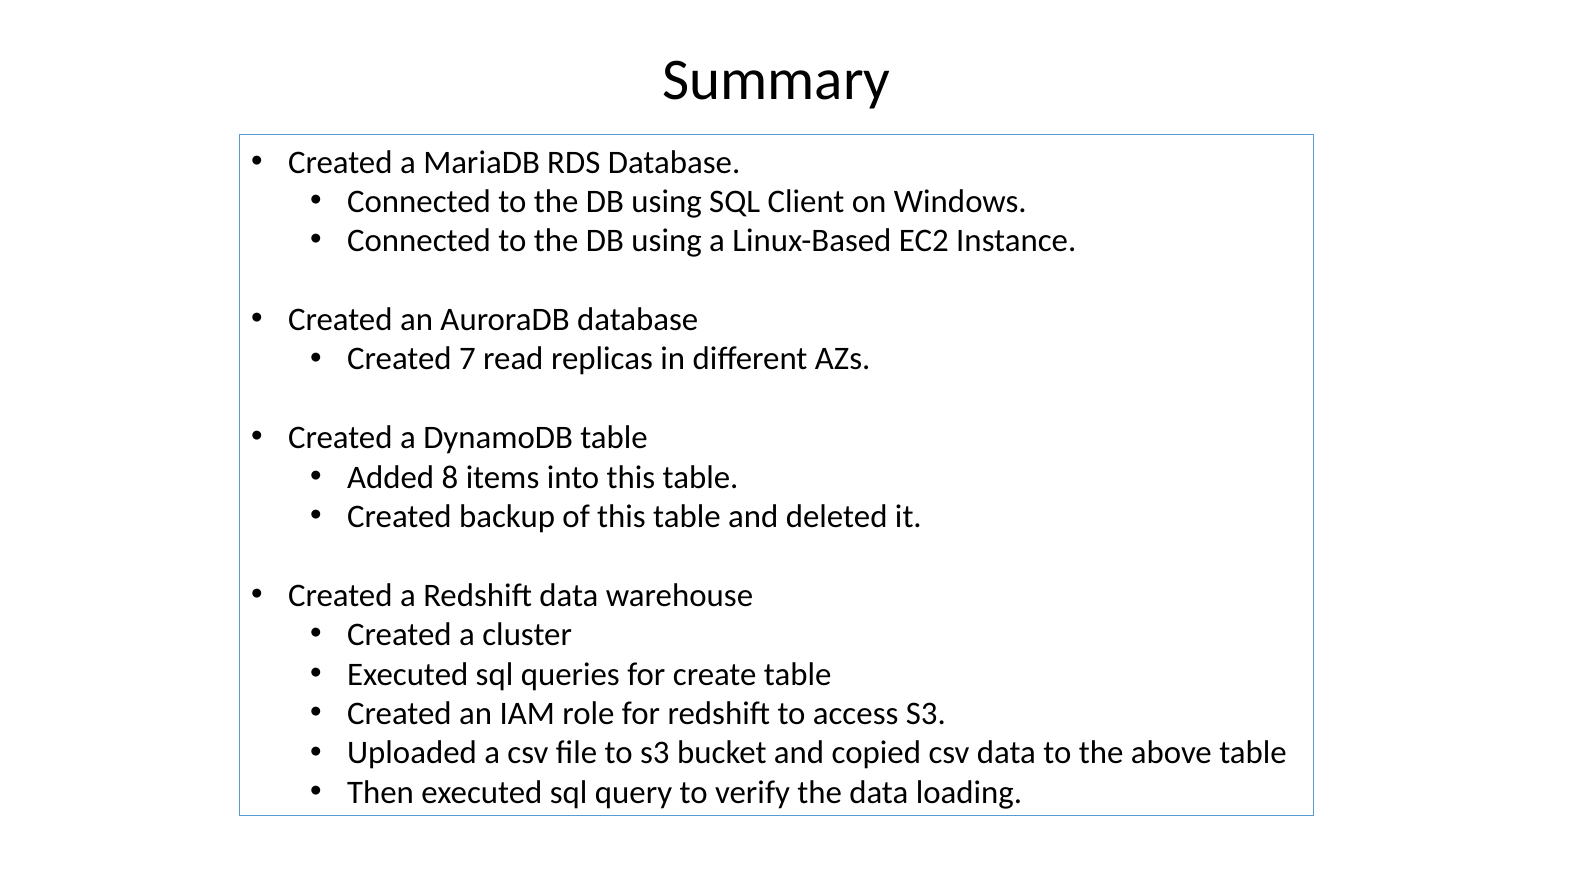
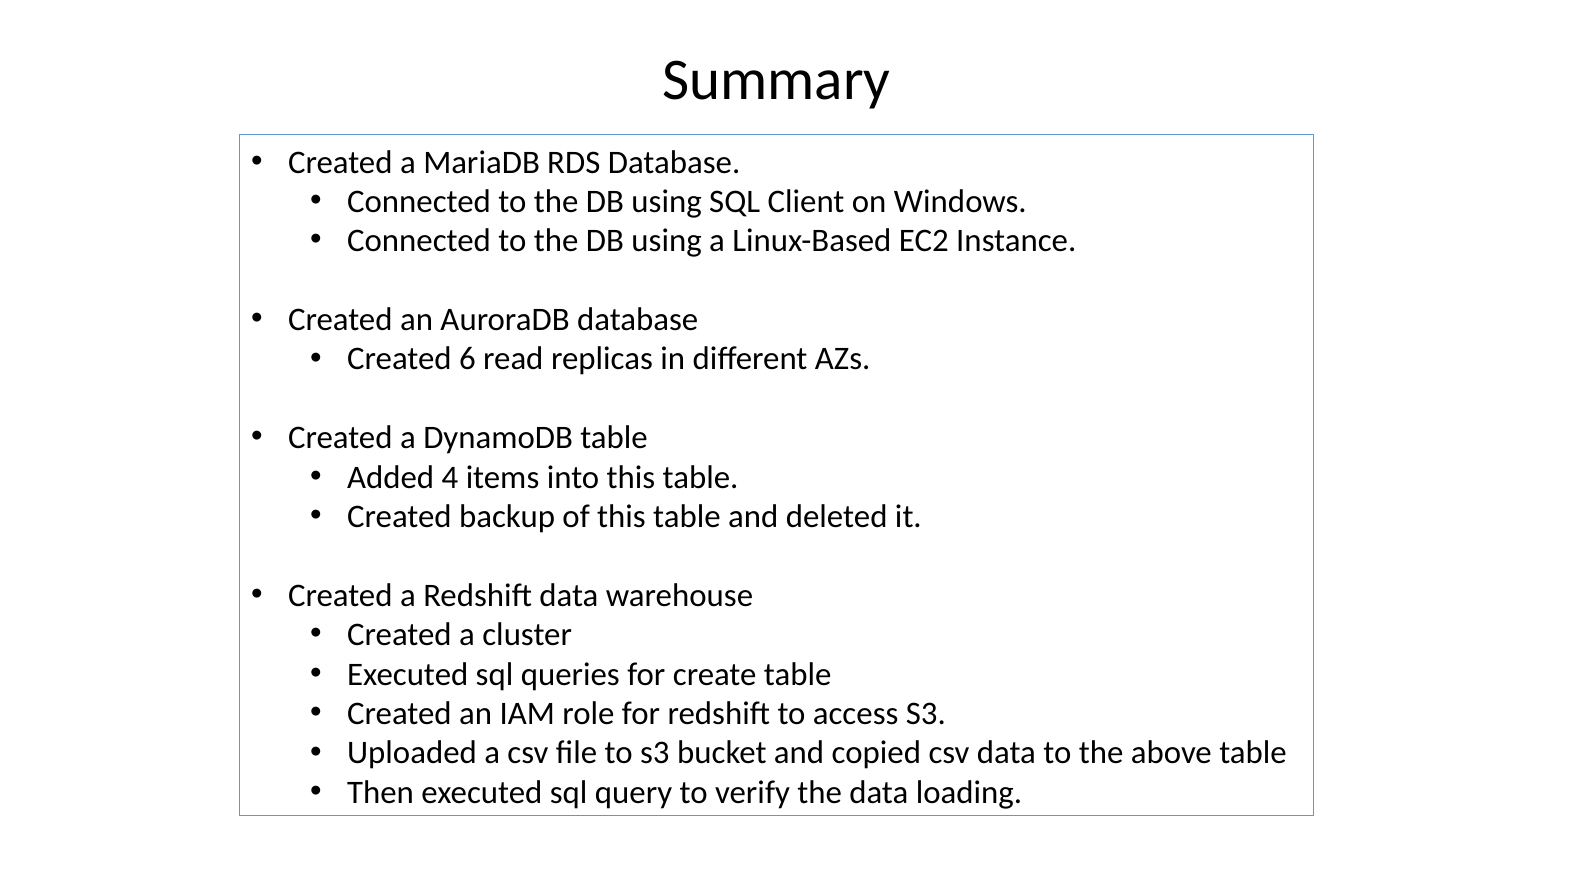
7: 7 -> 6 (467, 359)
8: 8 -> 4 (450, 477)
